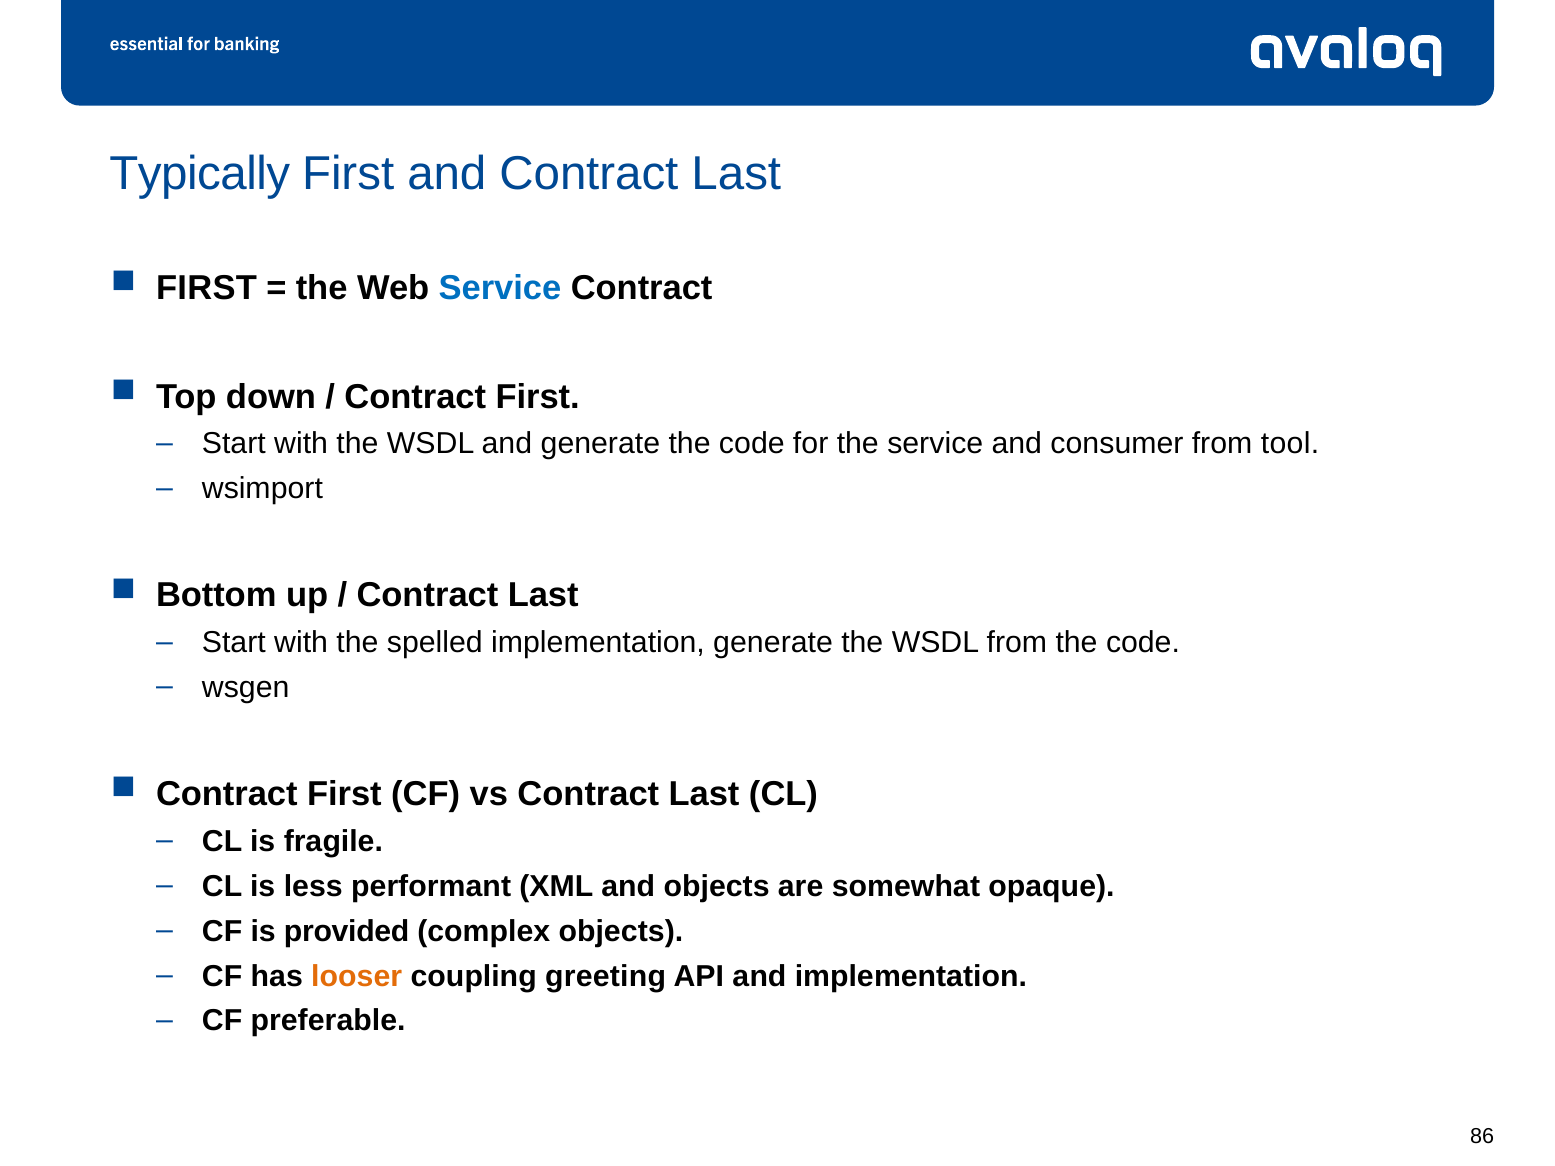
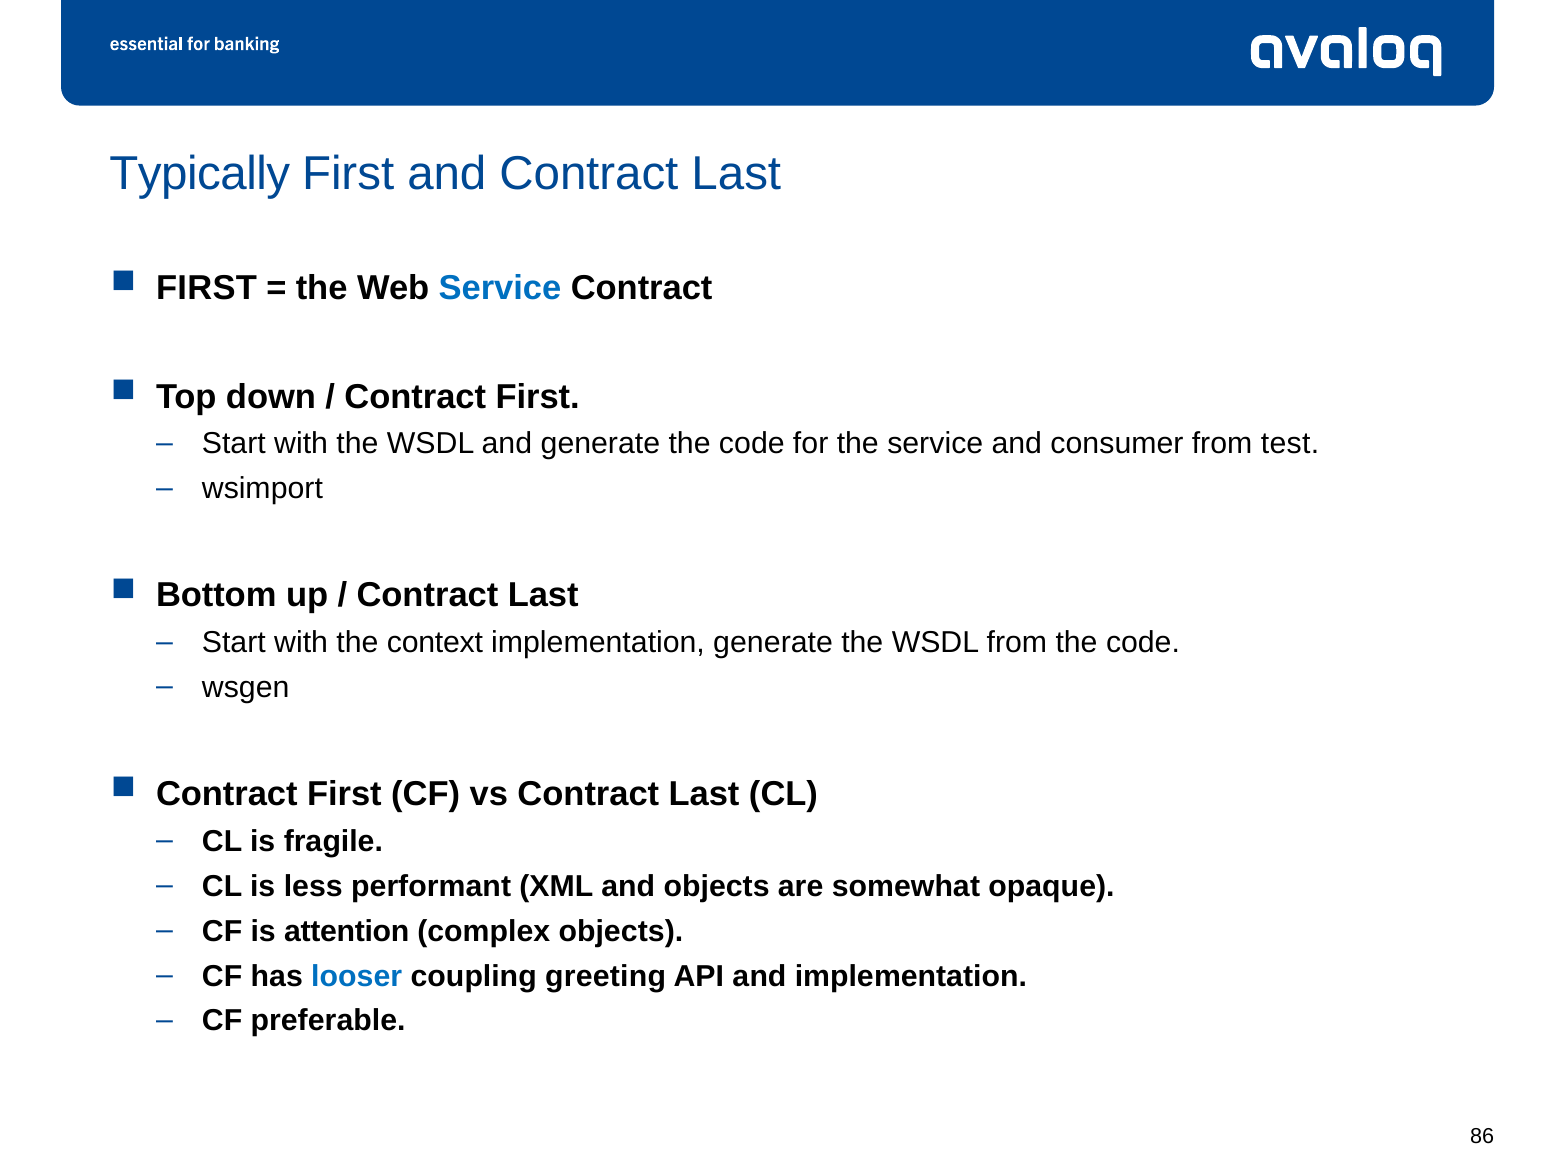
tool: tool -> test (1290, 444)
spelled: spelled -> context (435, 643)
provided: provided -> attention (347, 931)
looser colour: orange -> blue (357, 976)
